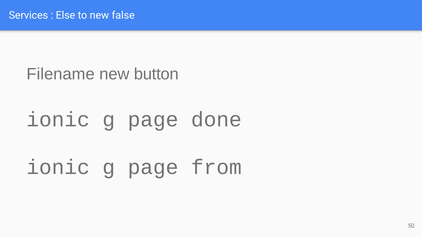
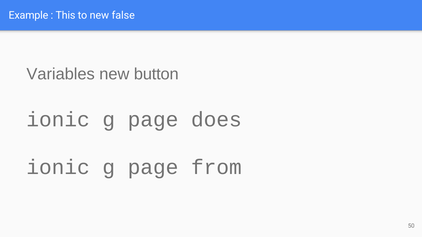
Services: Services -> Example (28, 15)
Else: Else -> This (66, 15)
Filename: Filename -> Variables (61, 74)
done: done -> does (216, 120)
